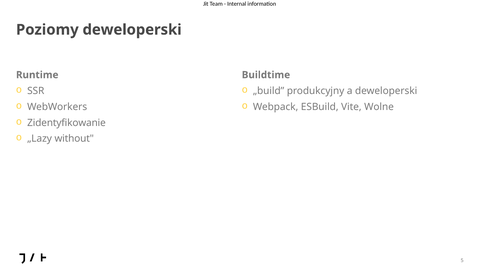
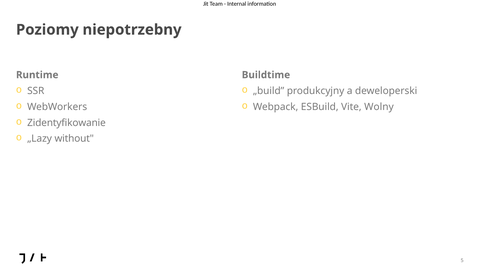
Poziomy deweloperski: deweloperski -> niepotrzebny (132, 30)
Wolne: Wolne -> Wolny (379, 107)
